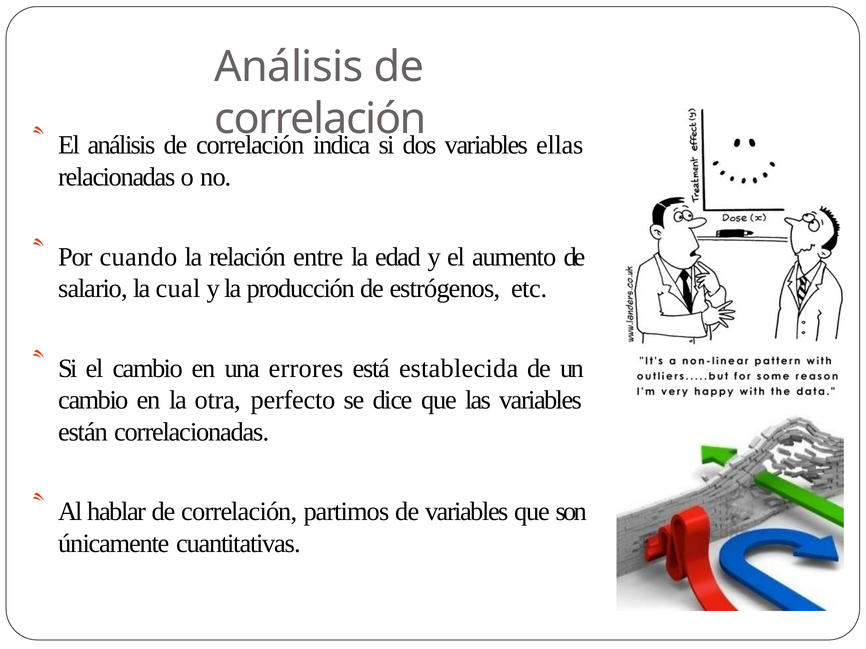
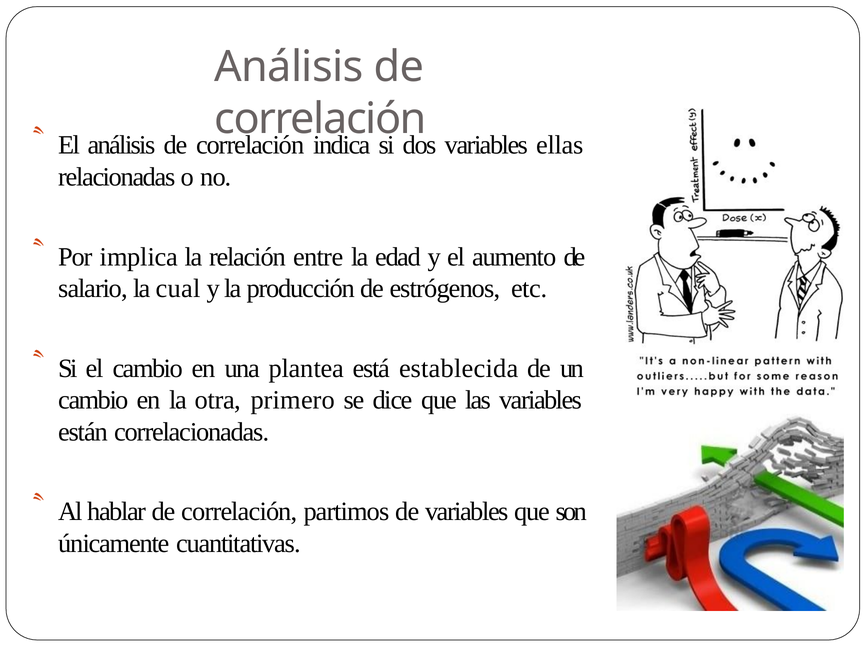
cuando: cuando -> implica (139, 257)
errores: errores -> plantea (306, 369)
perfecto: perfecto -> primero (293, 400)
